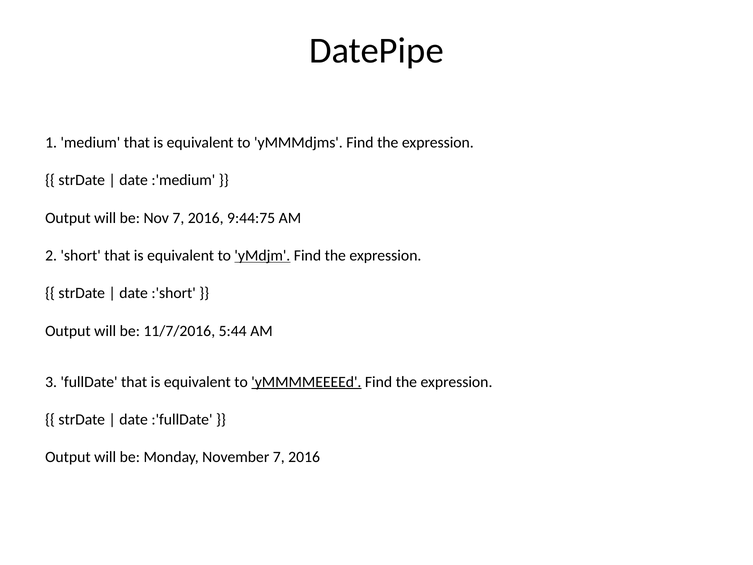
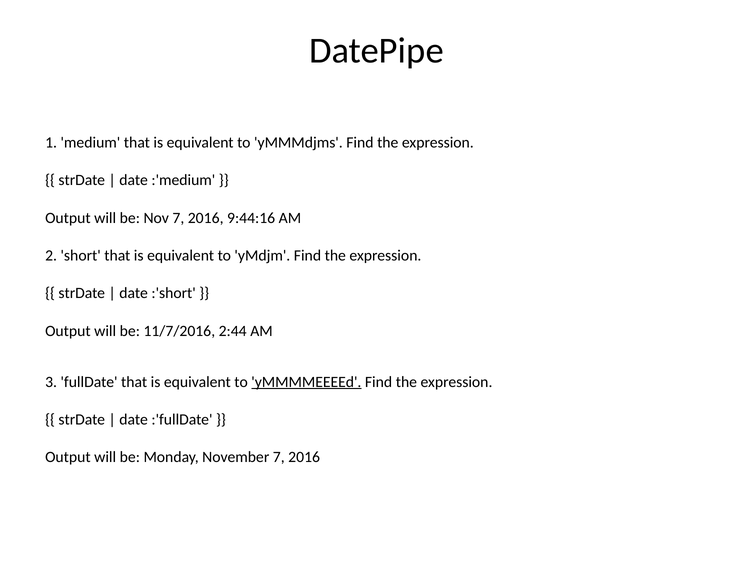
9:44:75: 9:44:75 -> 9:44:16 (251, 218)
yMdjm underline: present -> none (262, 255)
5:44: 5:44 -> 2:44 (233, 331)
